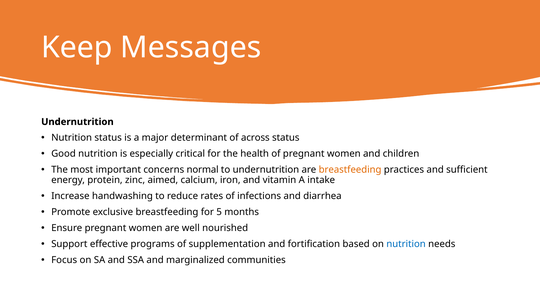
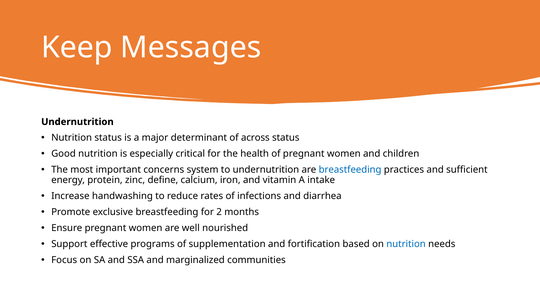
normal: normal -> system (203, 170)
breastfeeding colour: orange -> blue (350, 170)
aimed: aimed -> define (163, 180)
5: 5 -> 2 (219, 212)
